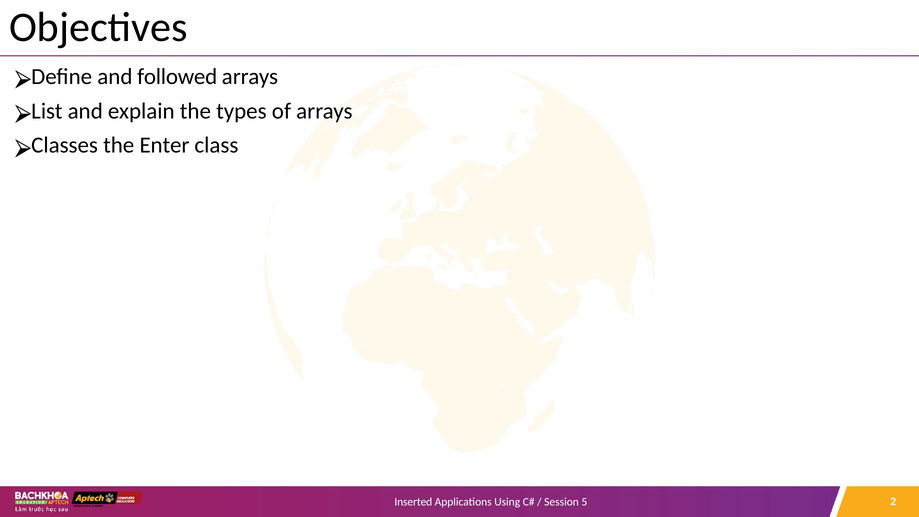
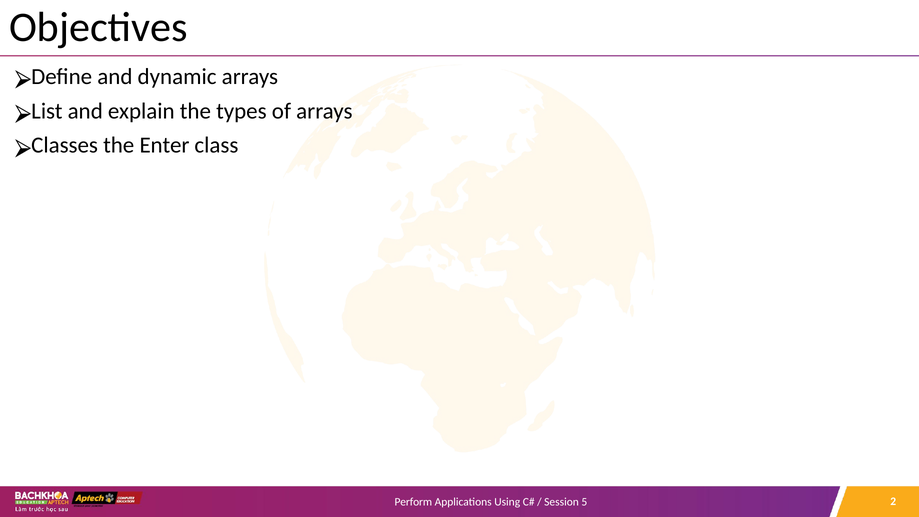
followed: followed -> dynamic (177, 77)
Inserted: Inserted -> Perform (413, 502)
